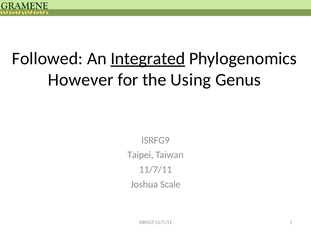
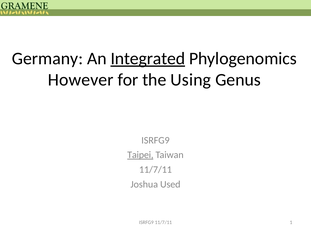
Followed: Followed -> Germany (47, 59)
Taipei underline: none -> present (140, 155)
Scale: Scale -> Used (170, 184)
